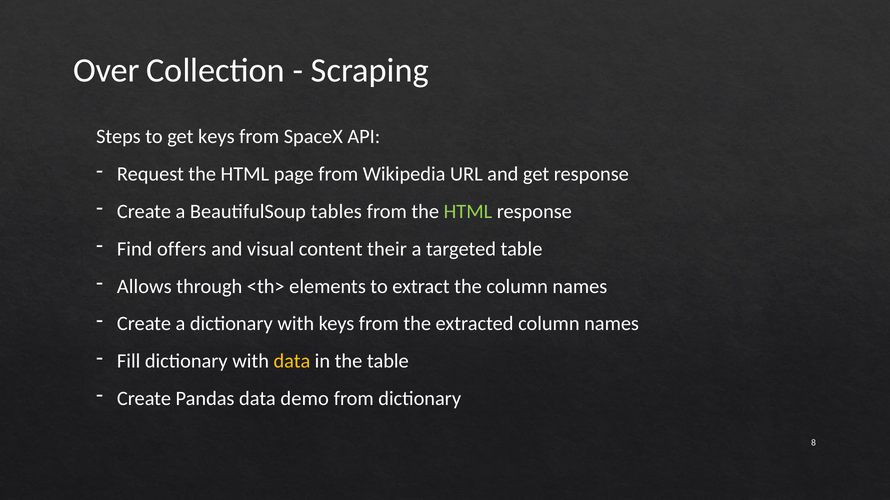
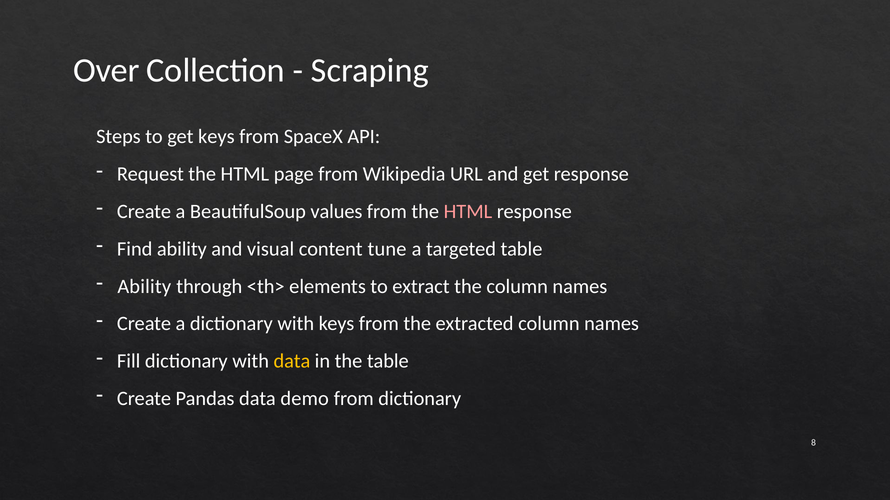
tables: tables -> values (336, 212)
HTML colour: light green -> pink (468, 212)
Find offers: offers -> ability (182, 249)
their: their -> tune (387, 249)
Allows: Allows -> Ability (144, 287)
